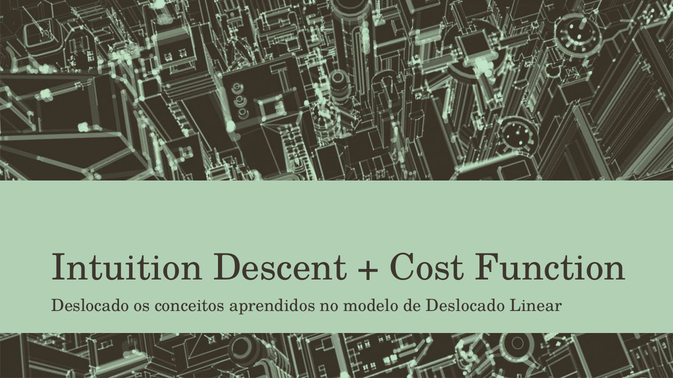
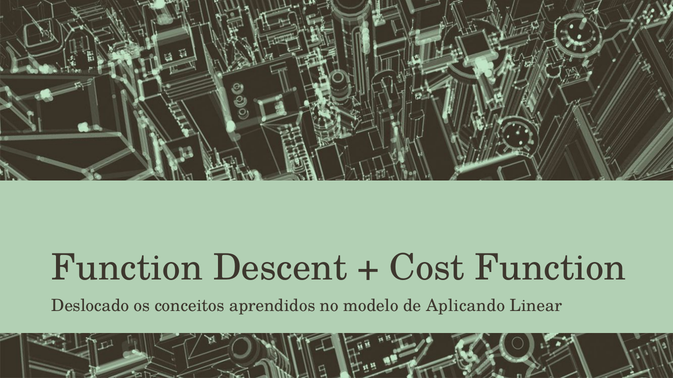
Intuition: Intuition -> Function (127, 268)
de Deslocado: Deslocado -> Aplicando (466, 306)
